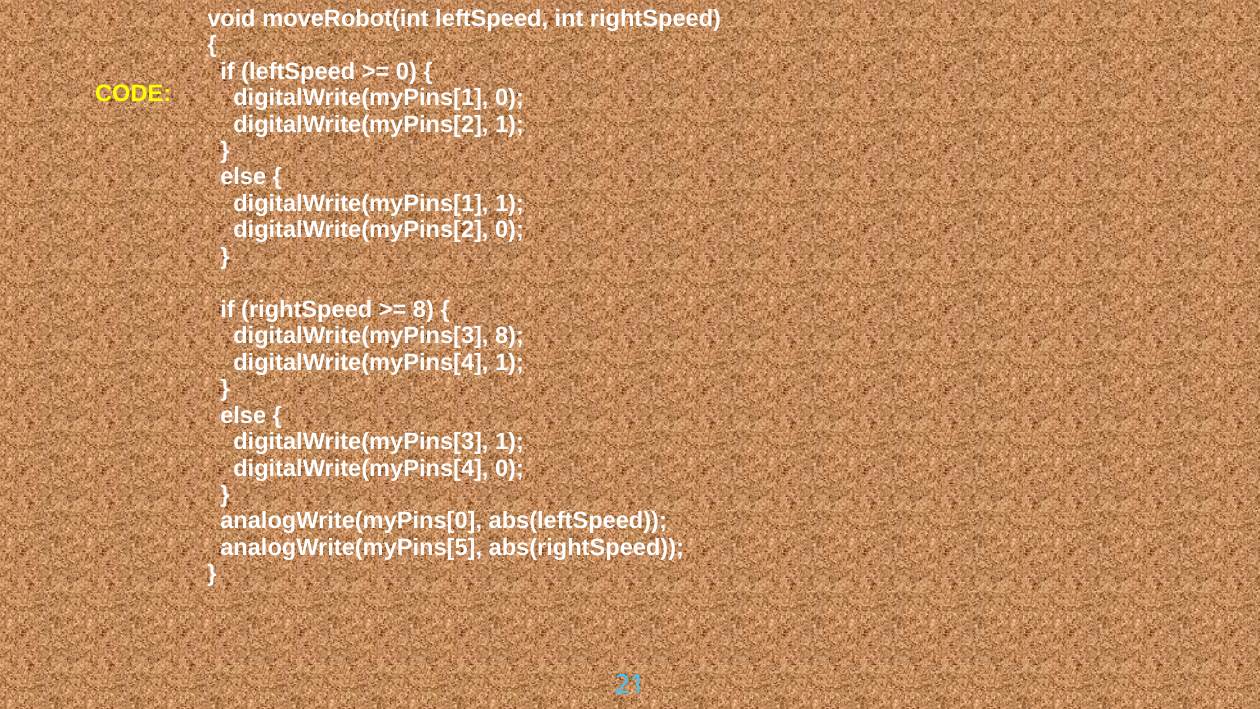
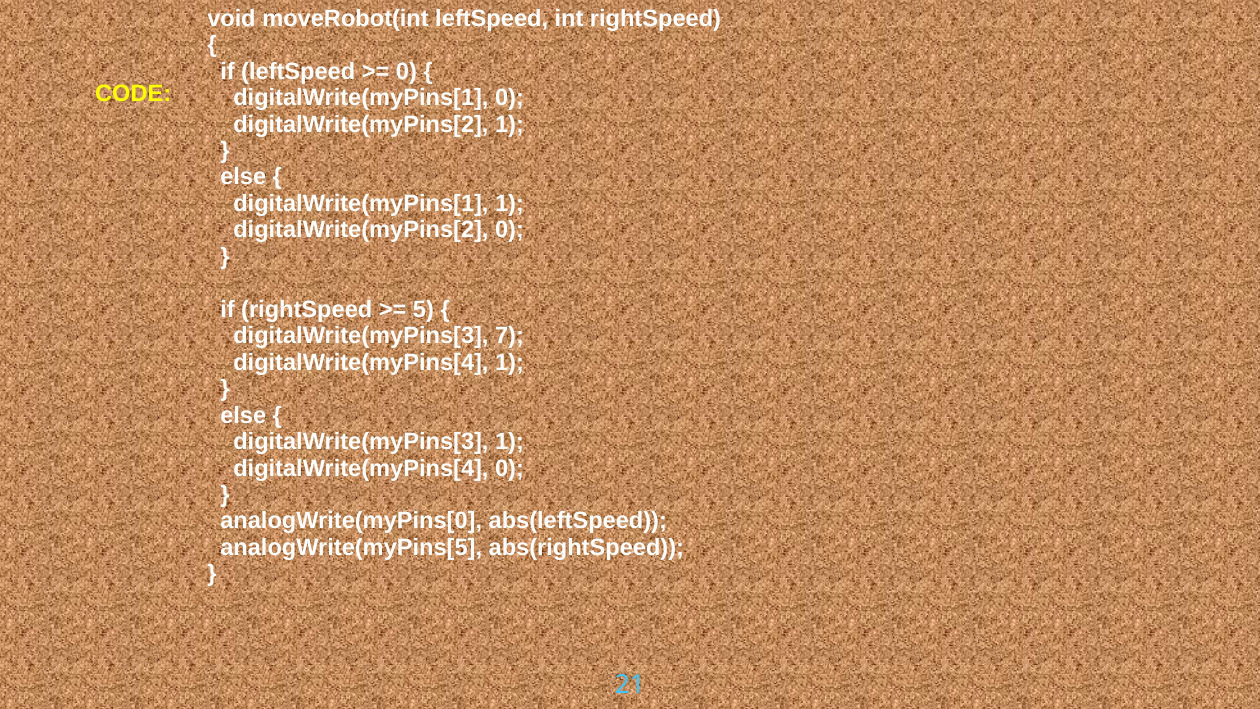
8: 8 -> 5 (423, 309)
digitalWrite(myPins[3 8: 8 -> 7 (510, 336)
